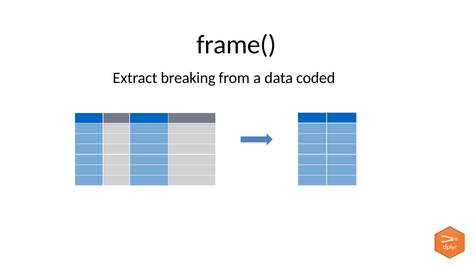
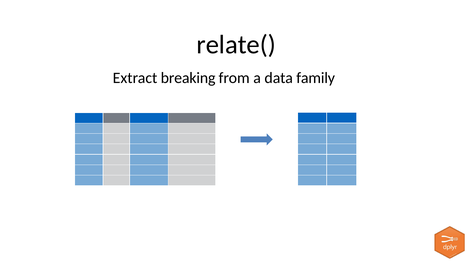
frame(: frame( -> relate( (236, 45)
coded: coded -> family (316, 78)
